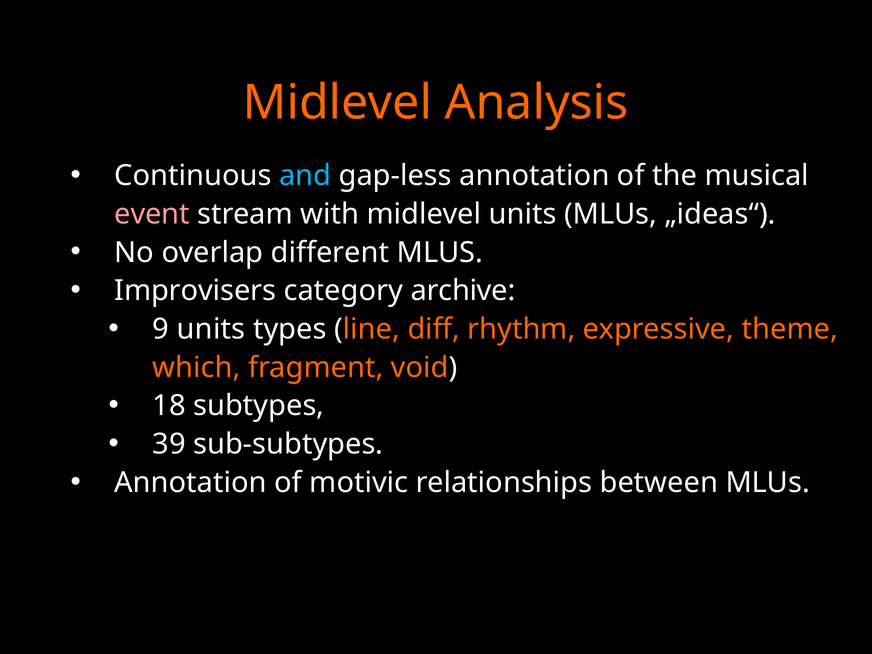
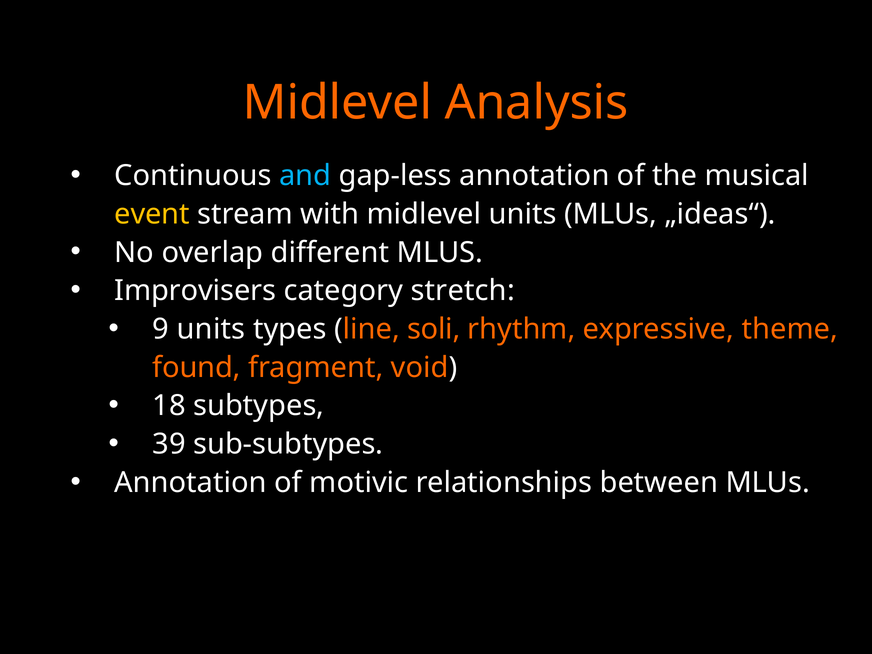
event colour: pink -> yellow (152, 214)
archive: archive -> stretch (463, 291)
diff: diff -> soli (434, 329)
which: which -> found (197, 367)
